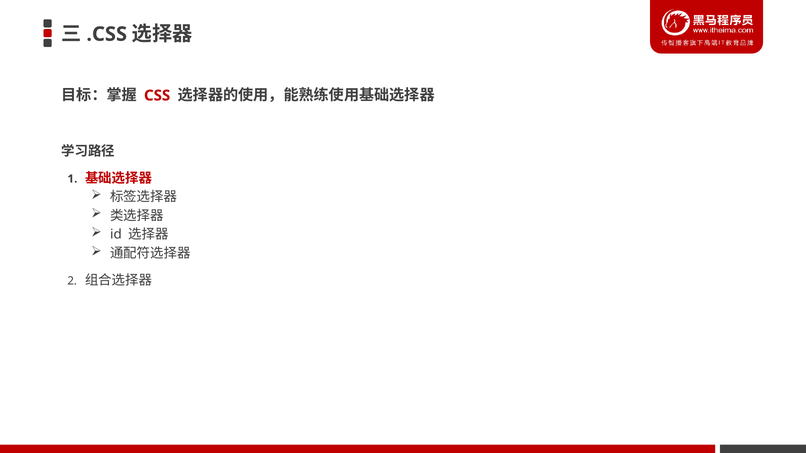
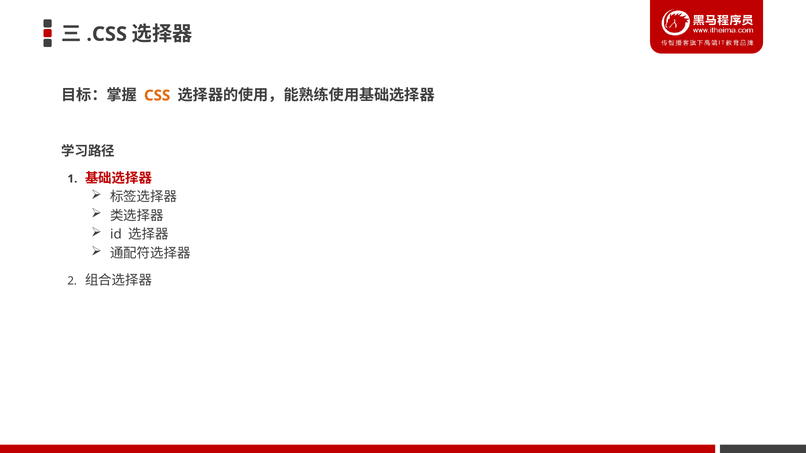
CSS colour: red -> orange (157, 96)
